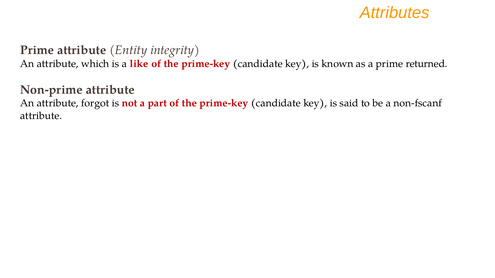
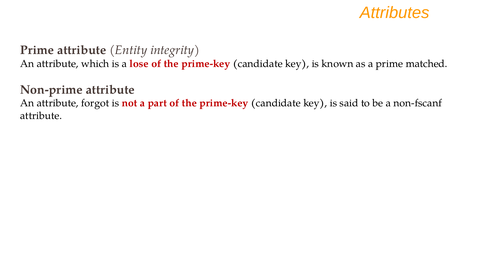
like: like -> lose (139, 64)
returned: returned -> matched (427, 64)
